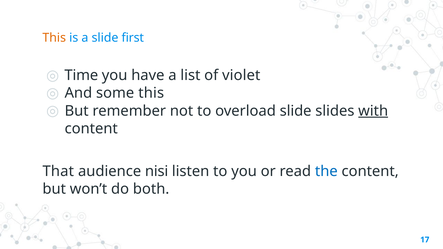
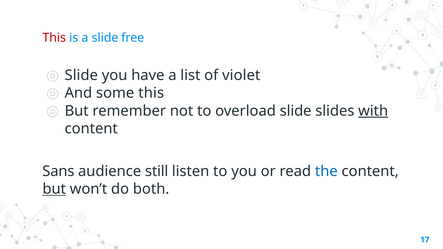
This colour: orange -> red (54, 38)
first: first -> free (133, 38)
Time: Time -> Slide (81, 75)
That: That -> Sans (58, 171)
nisi: nisi -> still (157, 171)
but underline: none -> present (54, 189)
